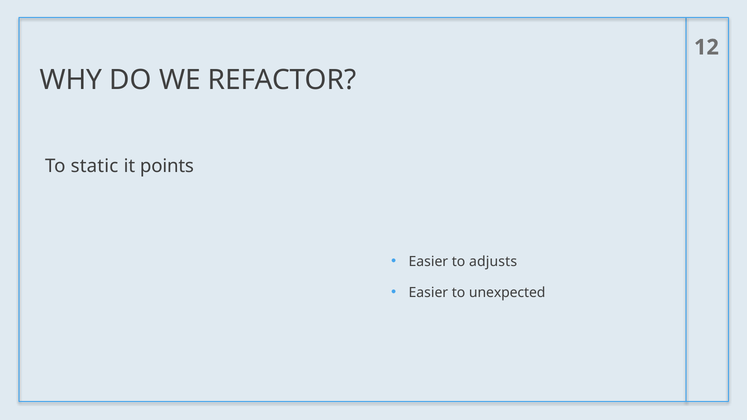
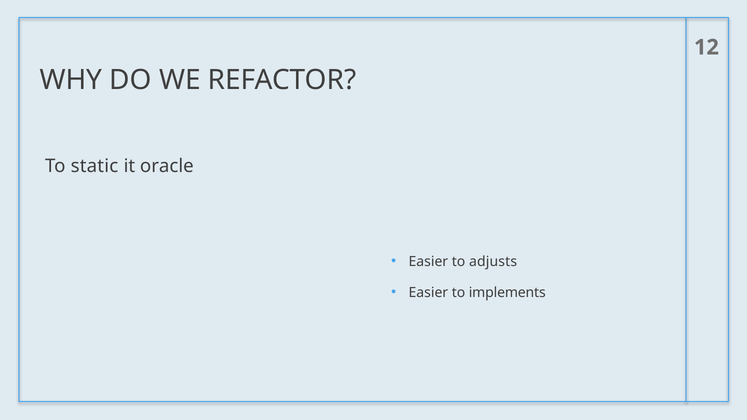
points: points -> oracle (167, 166)
unexpected: unexpected -> implements (507, 293)
